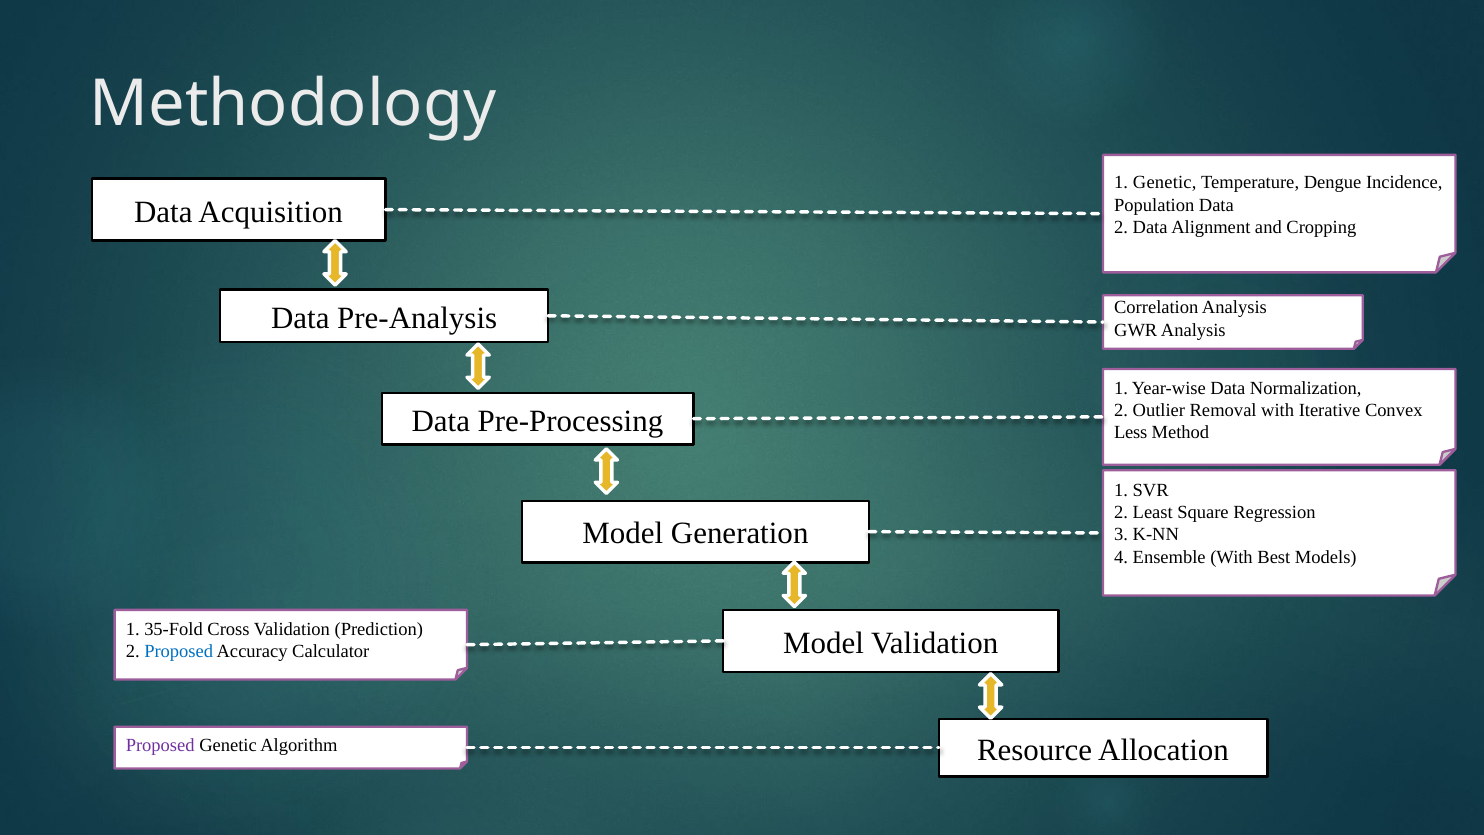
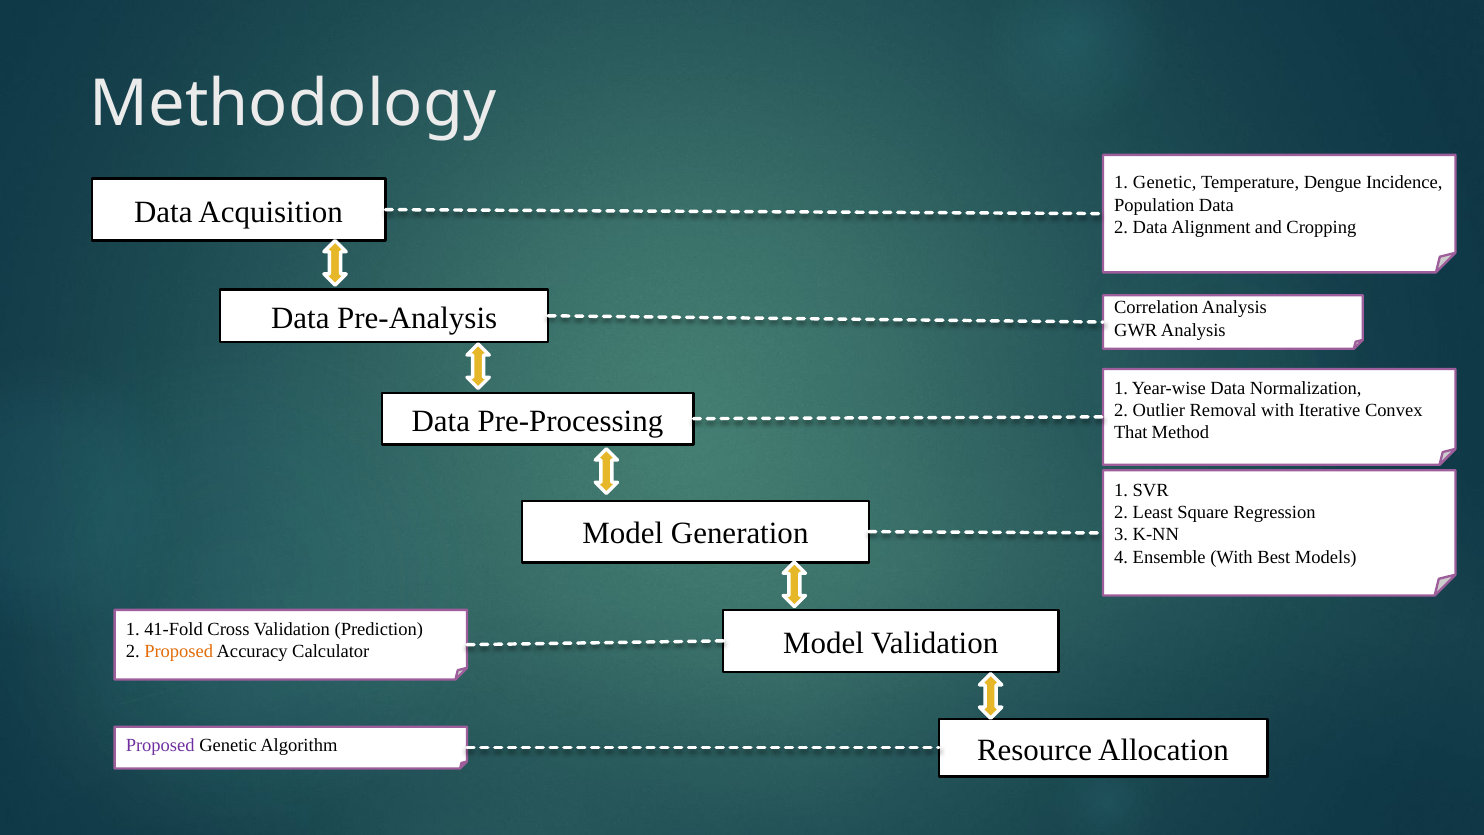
Less: Less -> That (1131, 432)
35-Fold: 35-Fold -> 41-Fold (174, 629)
Proposed colour: blue -> orange (179, 651)
